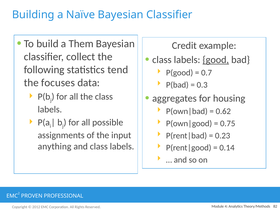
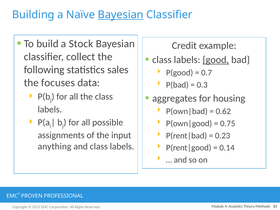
Bayesian underline: none -> present (121, 15)
Them: Them -> Stock (81, 44)
tend: tend -> sales (118, 70)
